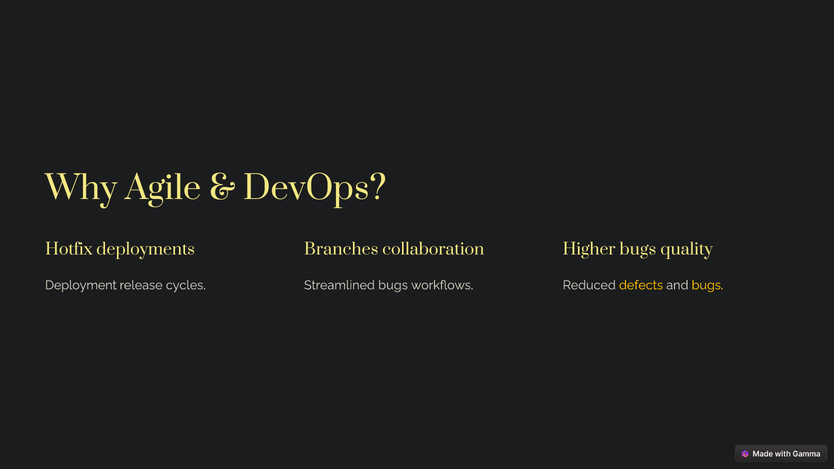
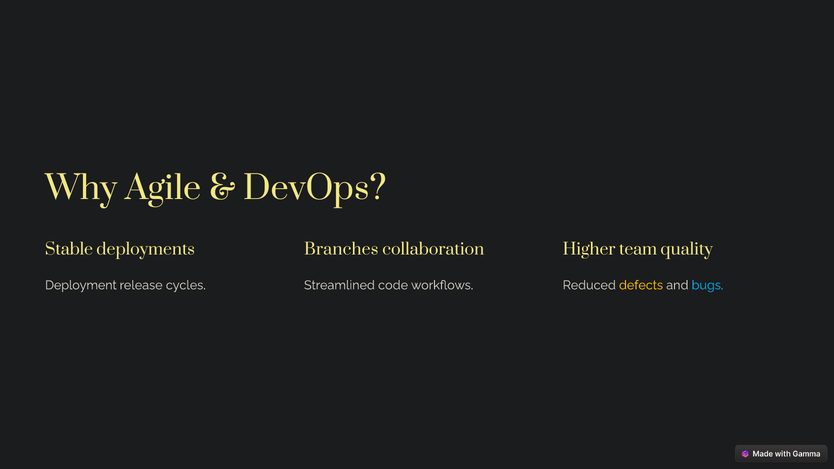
Hotfix: Hotfix -> Stable (69, 250)
Higher bugs: bugs -> team (638, 250)
Streamlined bugs: bugs -> code (393, 285)
bugs colour: yellow -> light blue (707, 285)
